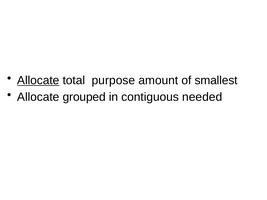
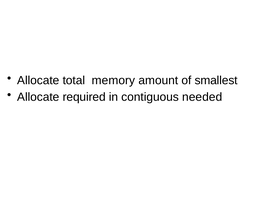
Allocate underline: present -> none (38, 80)
purpose: purpose -> memory (113, 80)
grouped: grouped -> required (84, 97)
